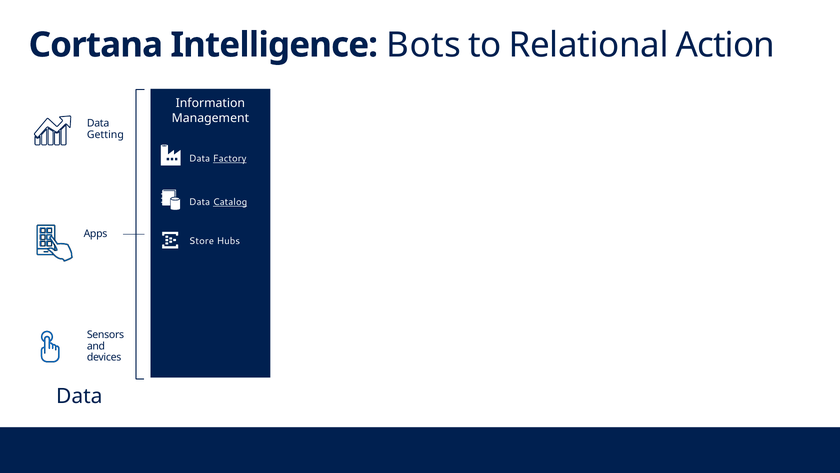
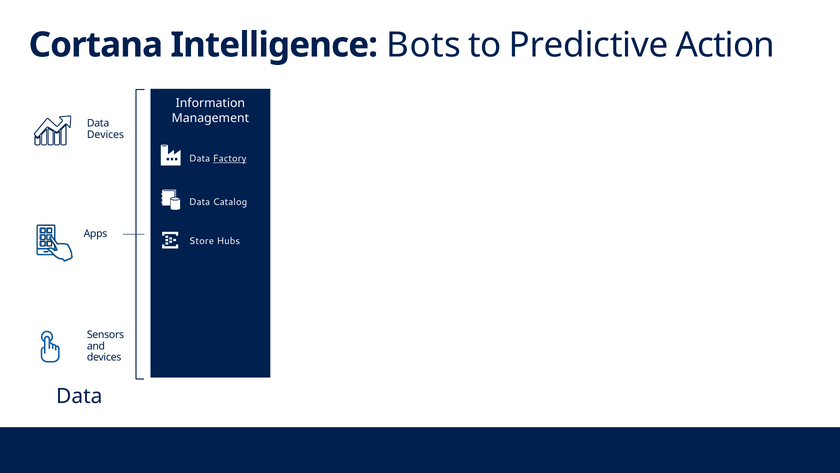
Relational: Relational -> Predictive (589, 45)
Getting: Getting -> Devices (105, 134)
Catalog underline: present -> none (230, 202)
